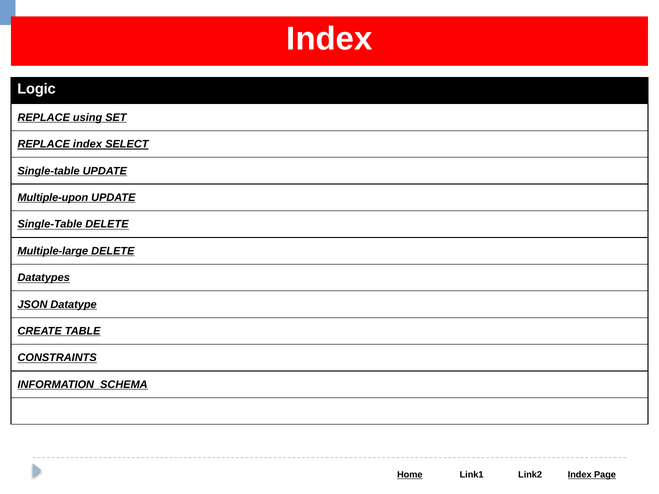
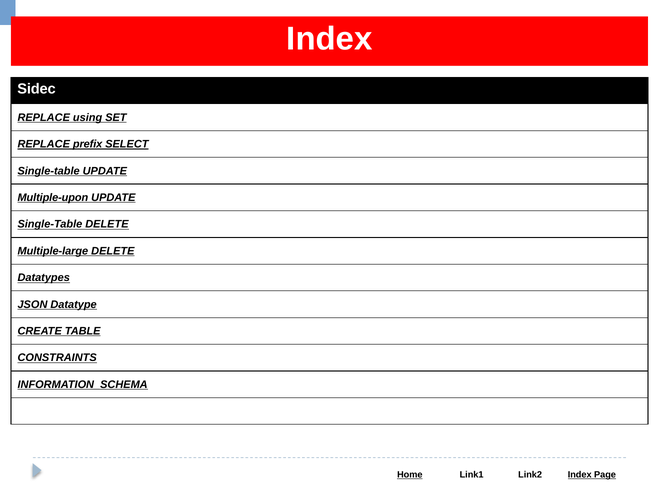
Logic: Logic -> Sidec (37, 89)
REPLACE index: index -> prefix (88, 144)
